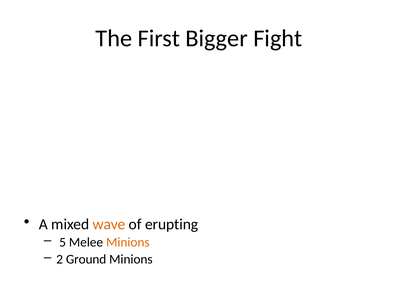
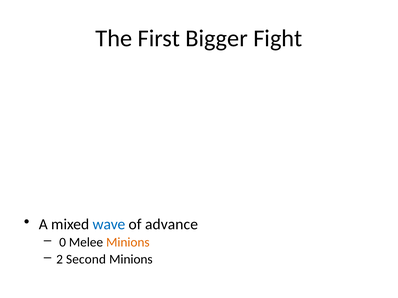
wave colour: orange -> blue (109, 225)
erupting: erupting -> advance (172, 225)
5: 5 -> 0 (63, 243)
Ground: Ground -> Second (86, 260)
